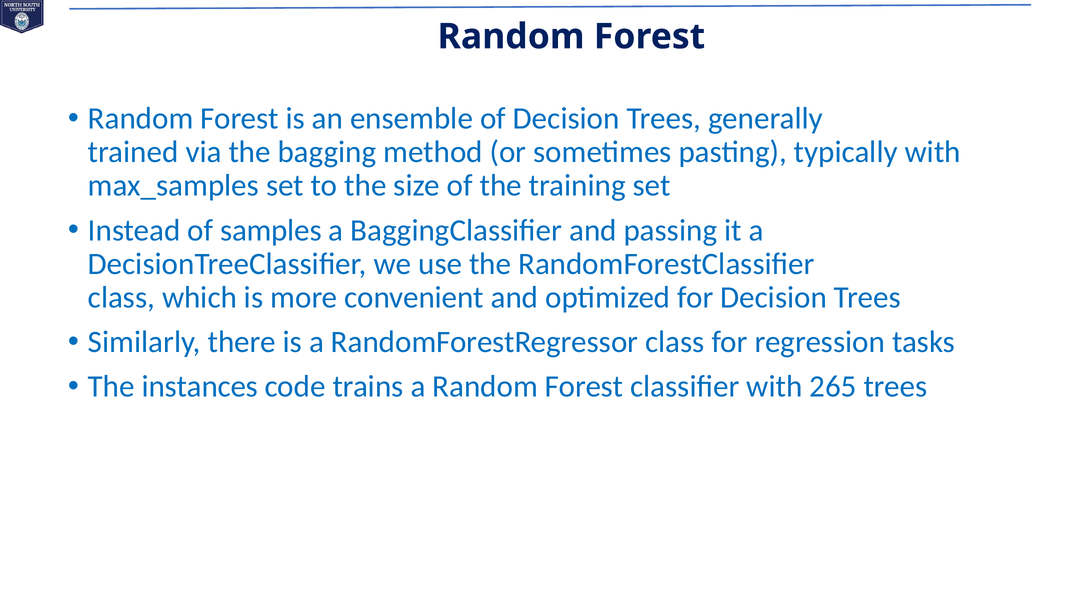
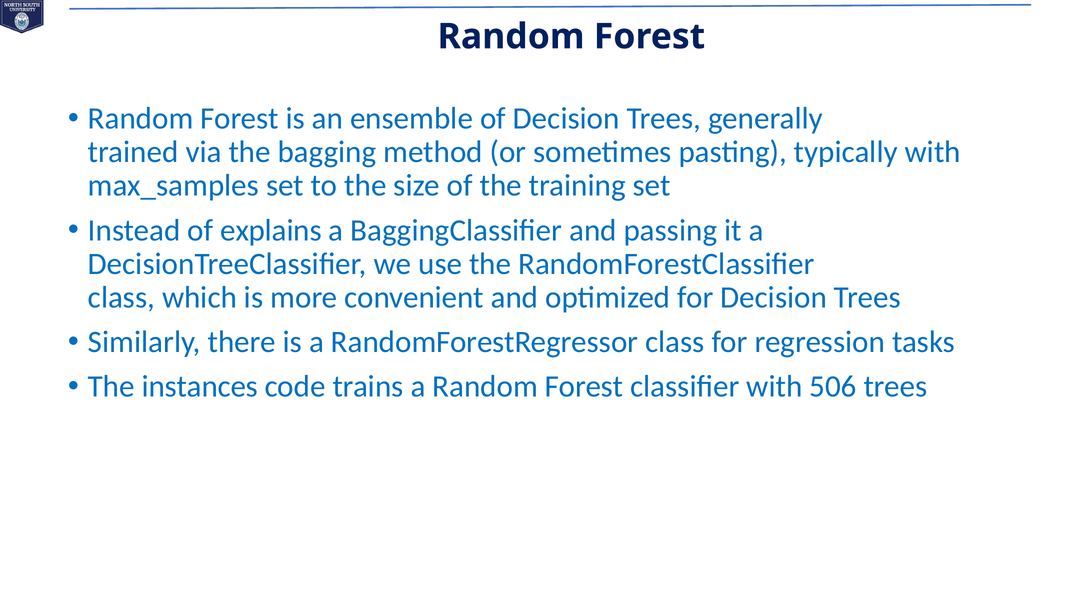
samples: samples -> explains (271, 230)
265: 265 -> 506 (833, 386)
